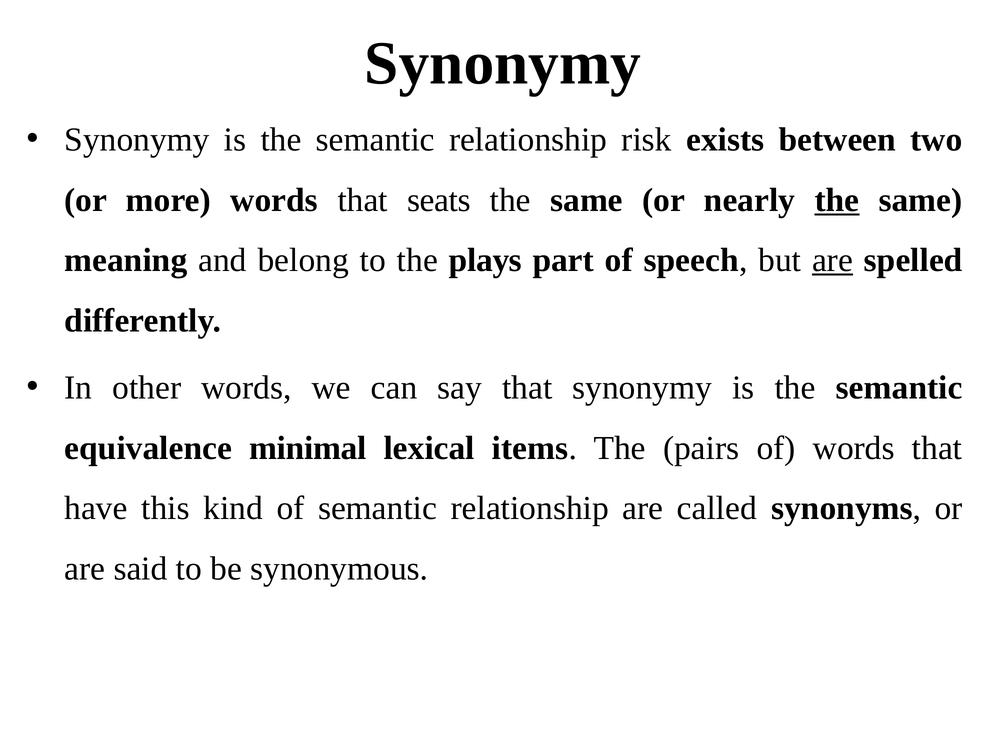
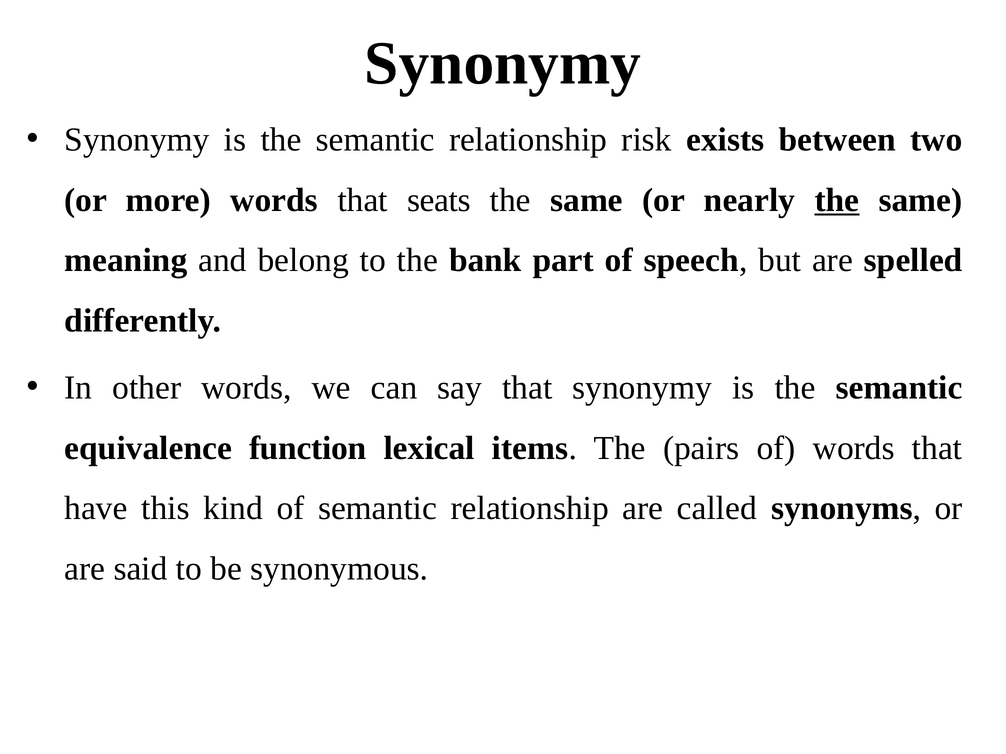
plays: plays -> bank (485, 260)
are underline: present -> none (832, 260)
minimal: minimal -> function (308, 448)
